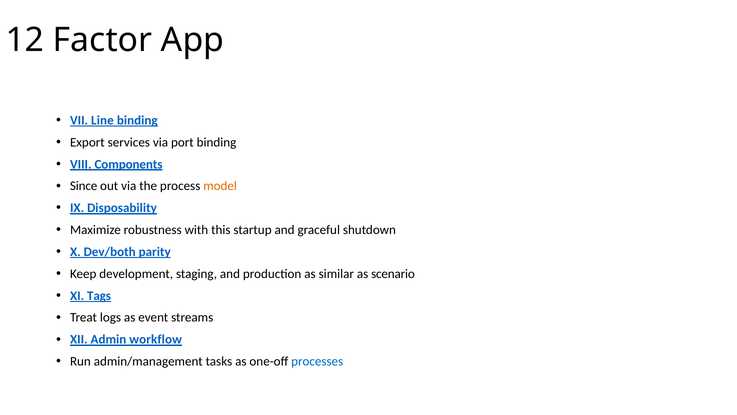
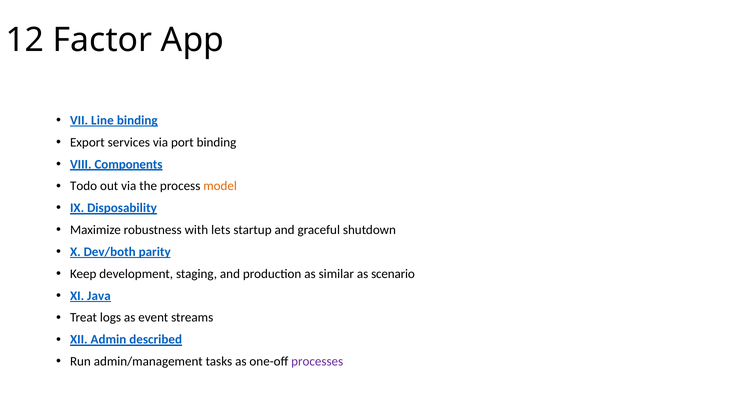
Since: Since -> Todo (84, 186)
this: this -> lets (221, 230)
Tags: Tags -> Java (99, 296)
workflow: workflow -> described (156, 339)
processes colour: blue -> purple (317, 361)
